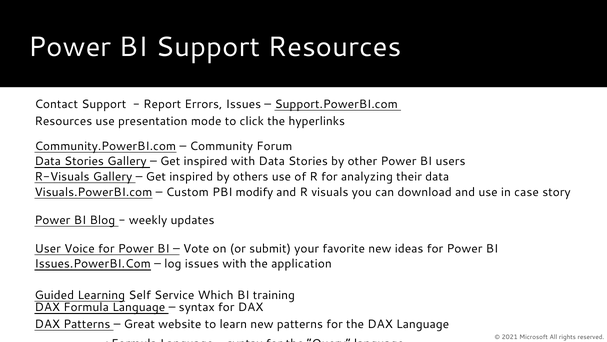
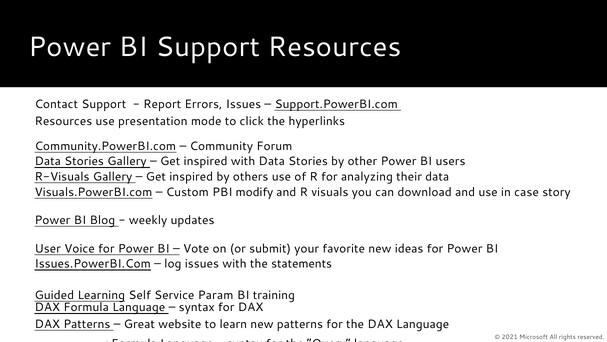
application: application -> statements (302, 264)
Which: Which -> Param (216, 295)
